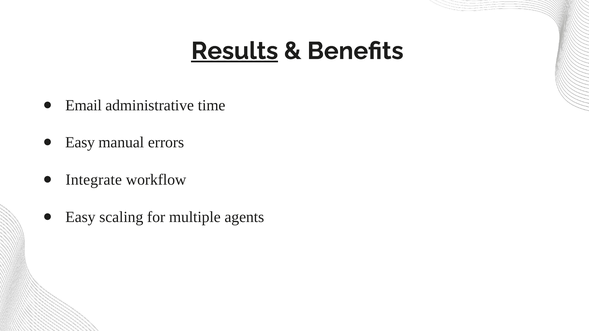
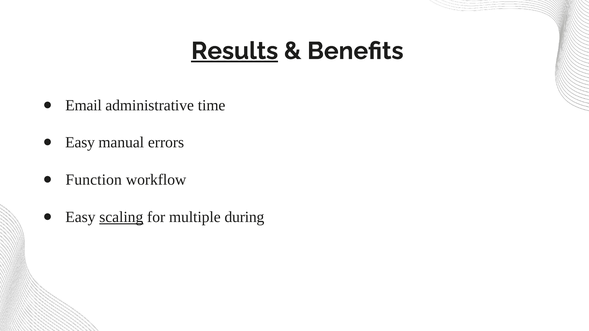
Integrate: Integrate -> Function (94, 180)
scaling underline: none -> present (121, 217)
agents: agents -> during (244, 217)
